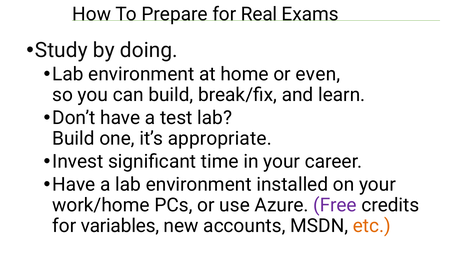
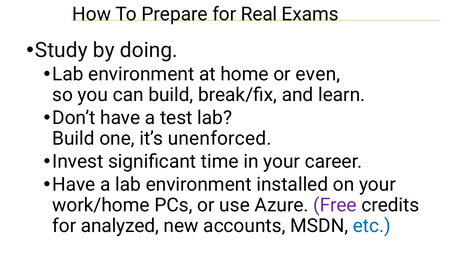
appropriate: appropriate -> unenforced (220, 139)
variables: variables -> analyzed (120, 226)
etc colour: orange -> blue (372, 226)
